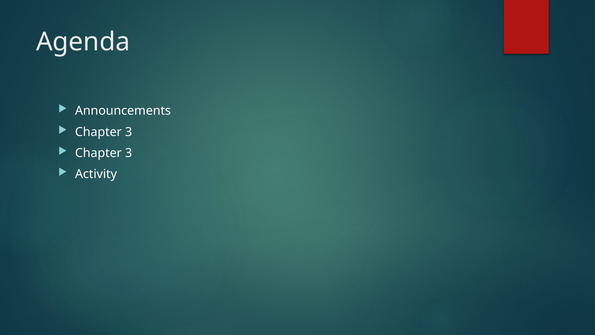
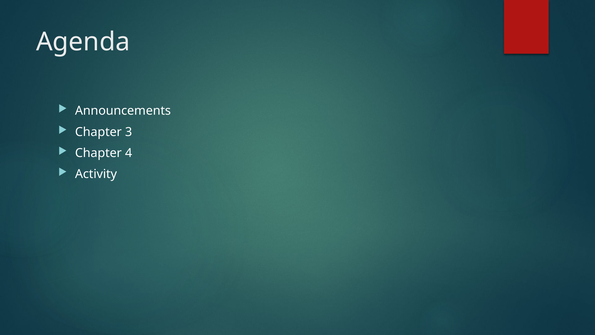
3: 3 -> 4 (129, 153)
